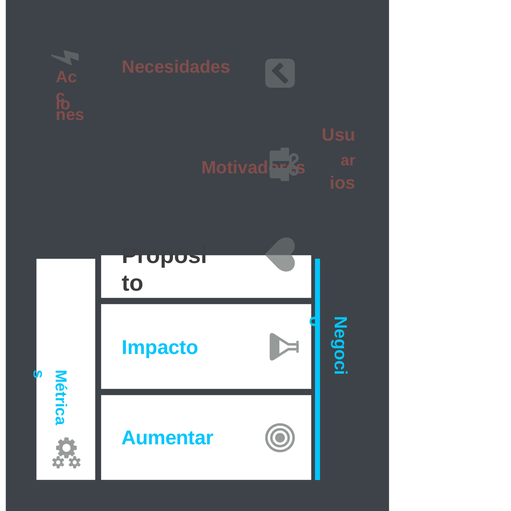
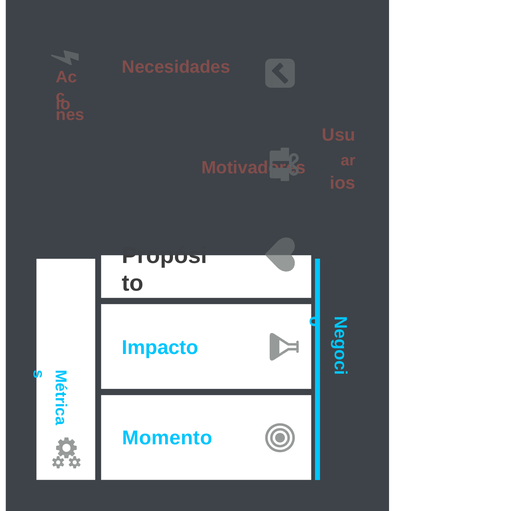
Aumentar: Aumentar -> Momento (167, 438)
